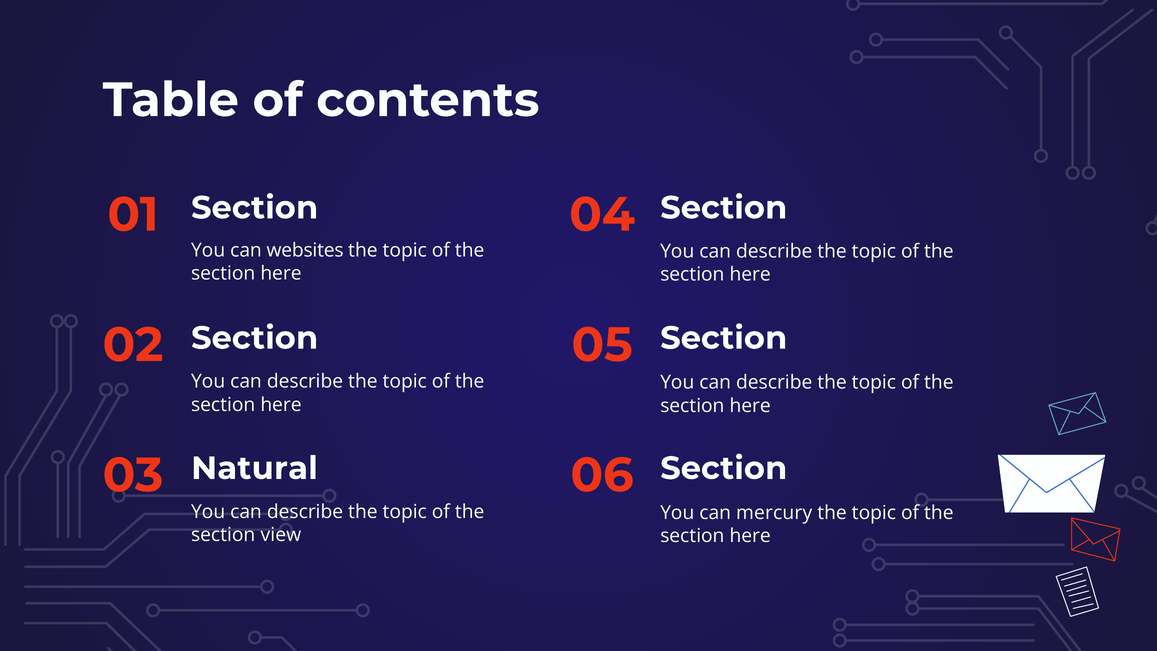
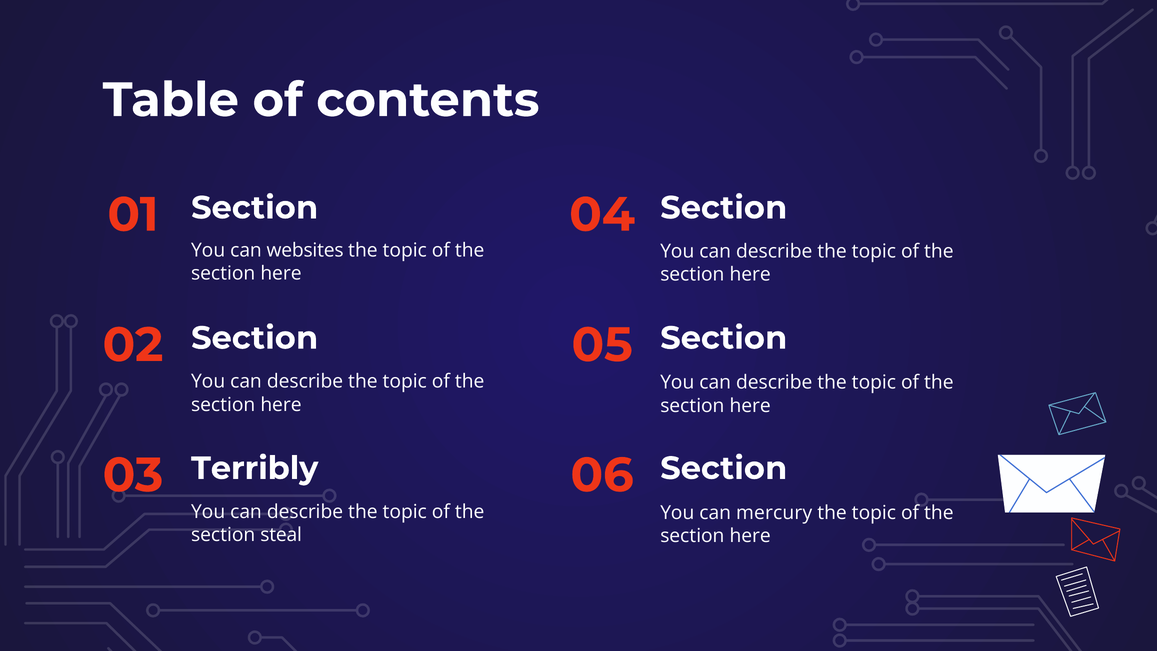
Natural: Natural -> Terribly (255, 468)
view: view -> steal (281, 535)
